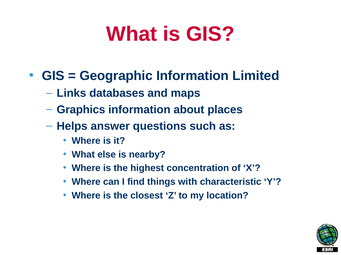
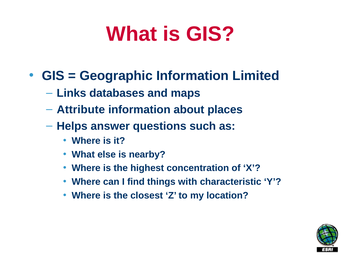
Graphics: Graphics -> Attribute (81, 110)
